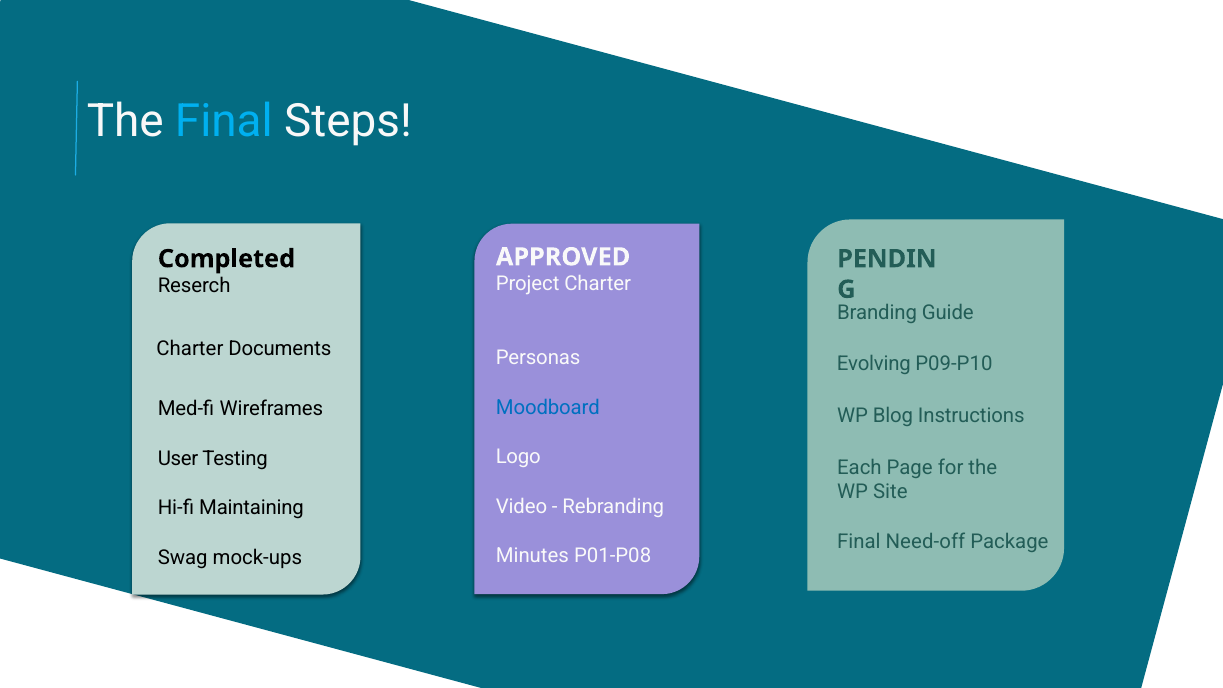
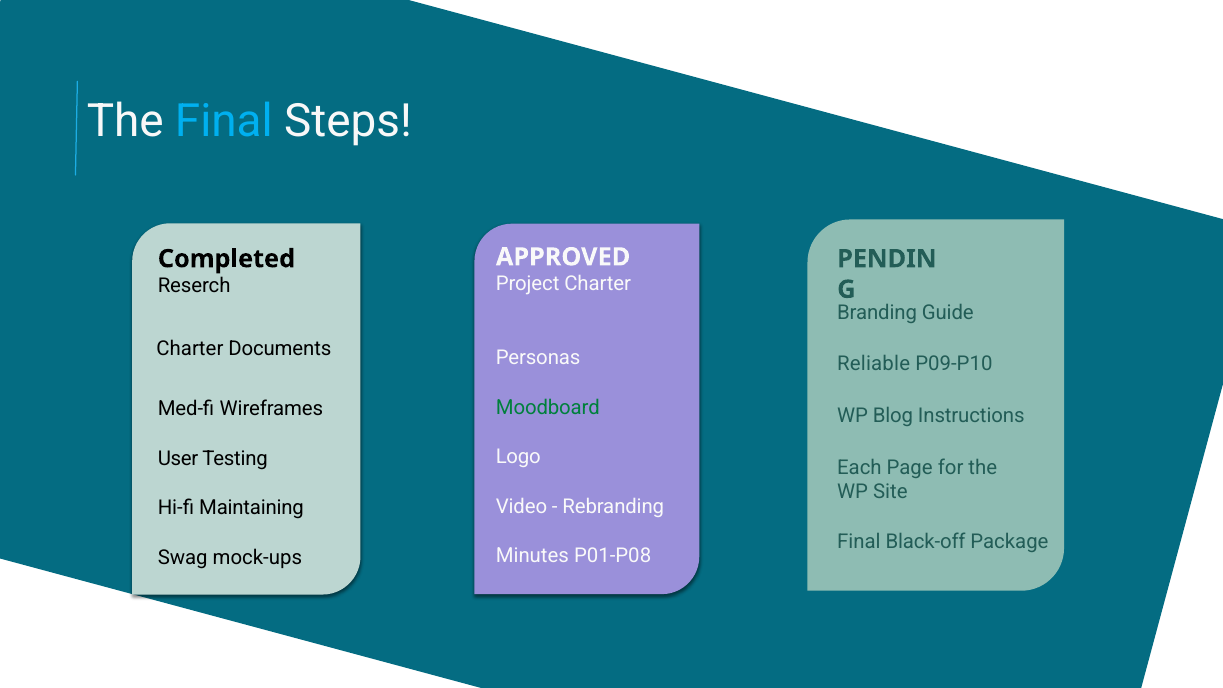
Evolving: Evolving -> Reliable (874, 364)
Moodboard colour: blue -> green (548, 407)
Need-off: Need-off -> Black-off (926, 542)
